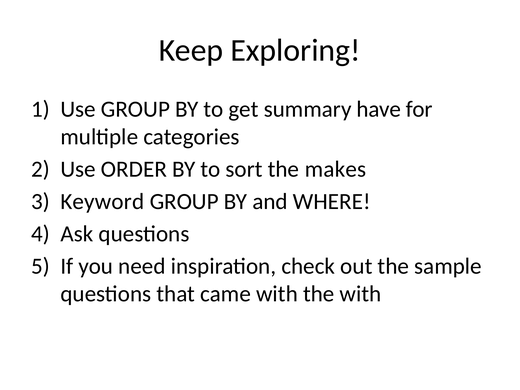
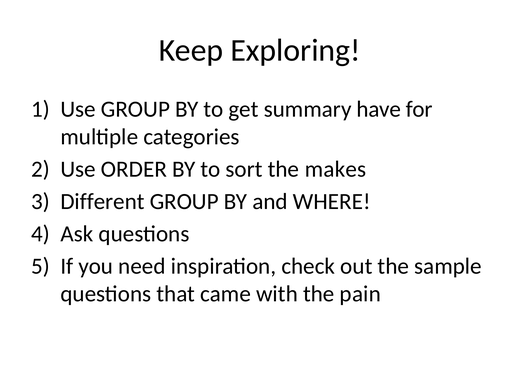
Keyword: Keyword -> Different (102, 202)
the with: with -> pain (360, 294)
